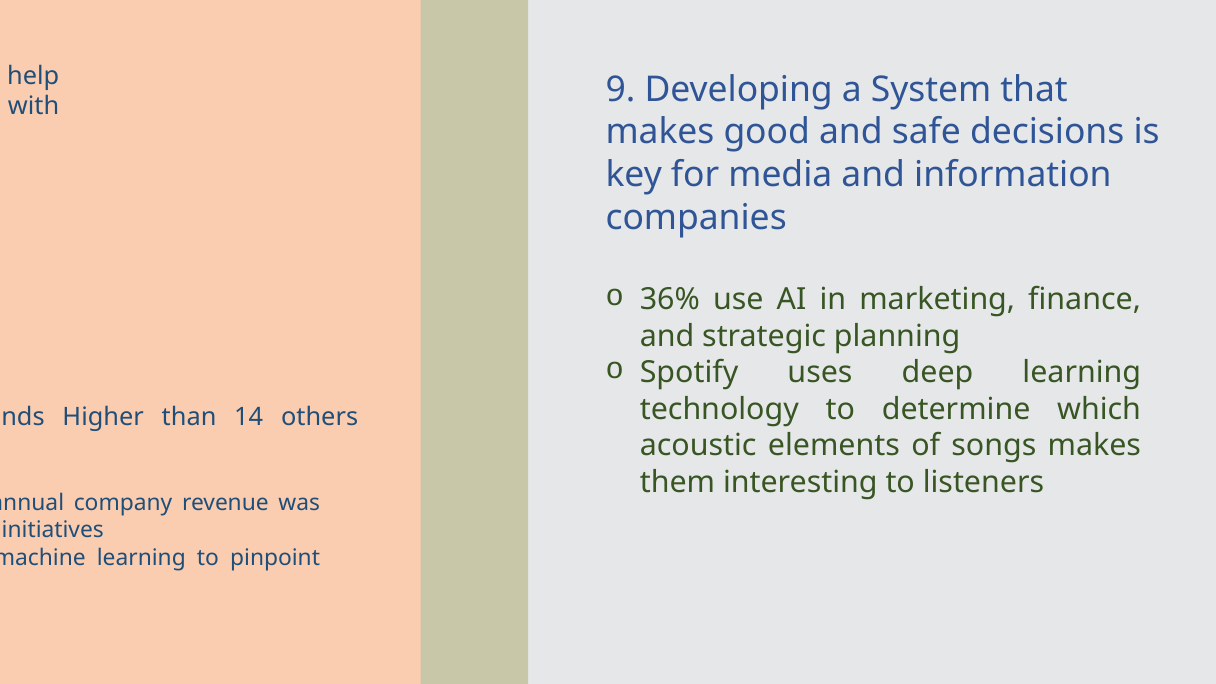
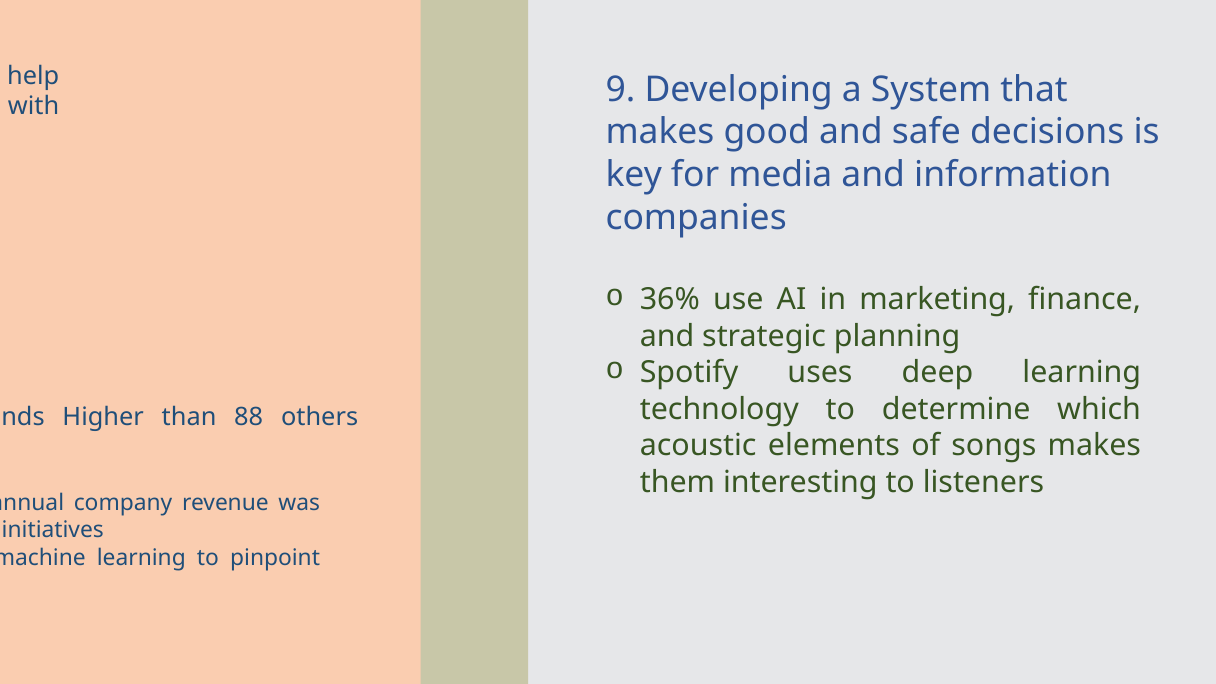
14: 14 -> 88 (249, 417)
